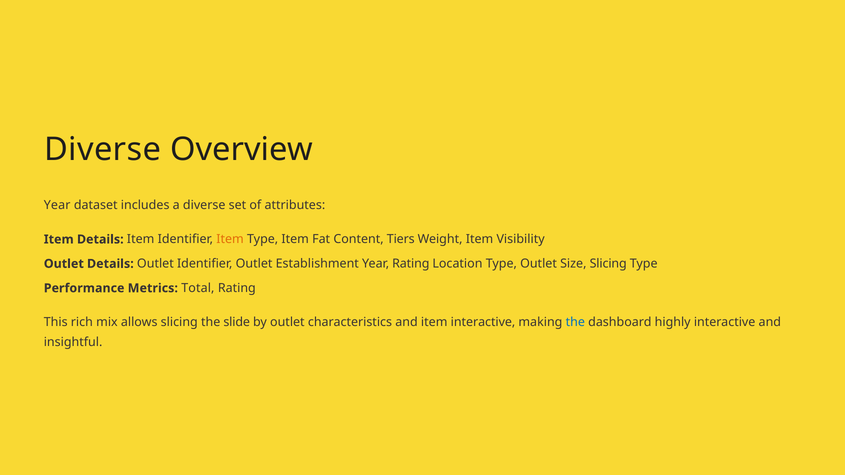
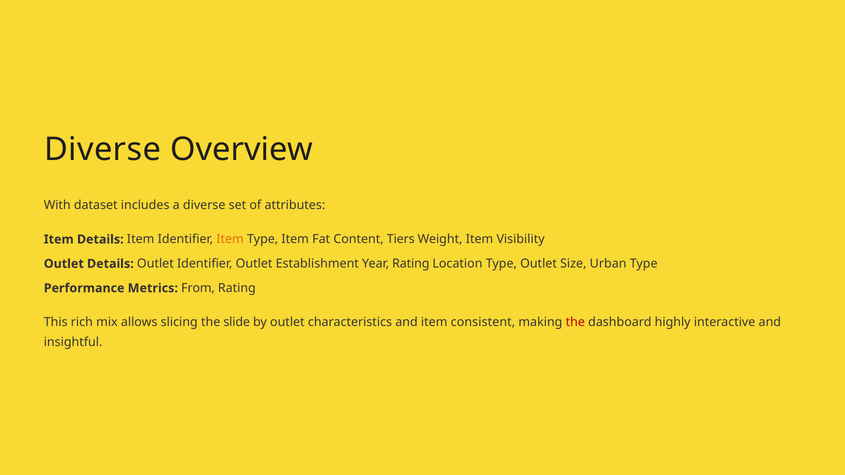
Year: Year -> With (57, 205)
Size Slicing: Slicing -> Urban (608, 264)
Total: Total -> From (198, 288)
item interactive: interactive -> consistent (483, 322)
the colour: blue -> red (575, 322)
